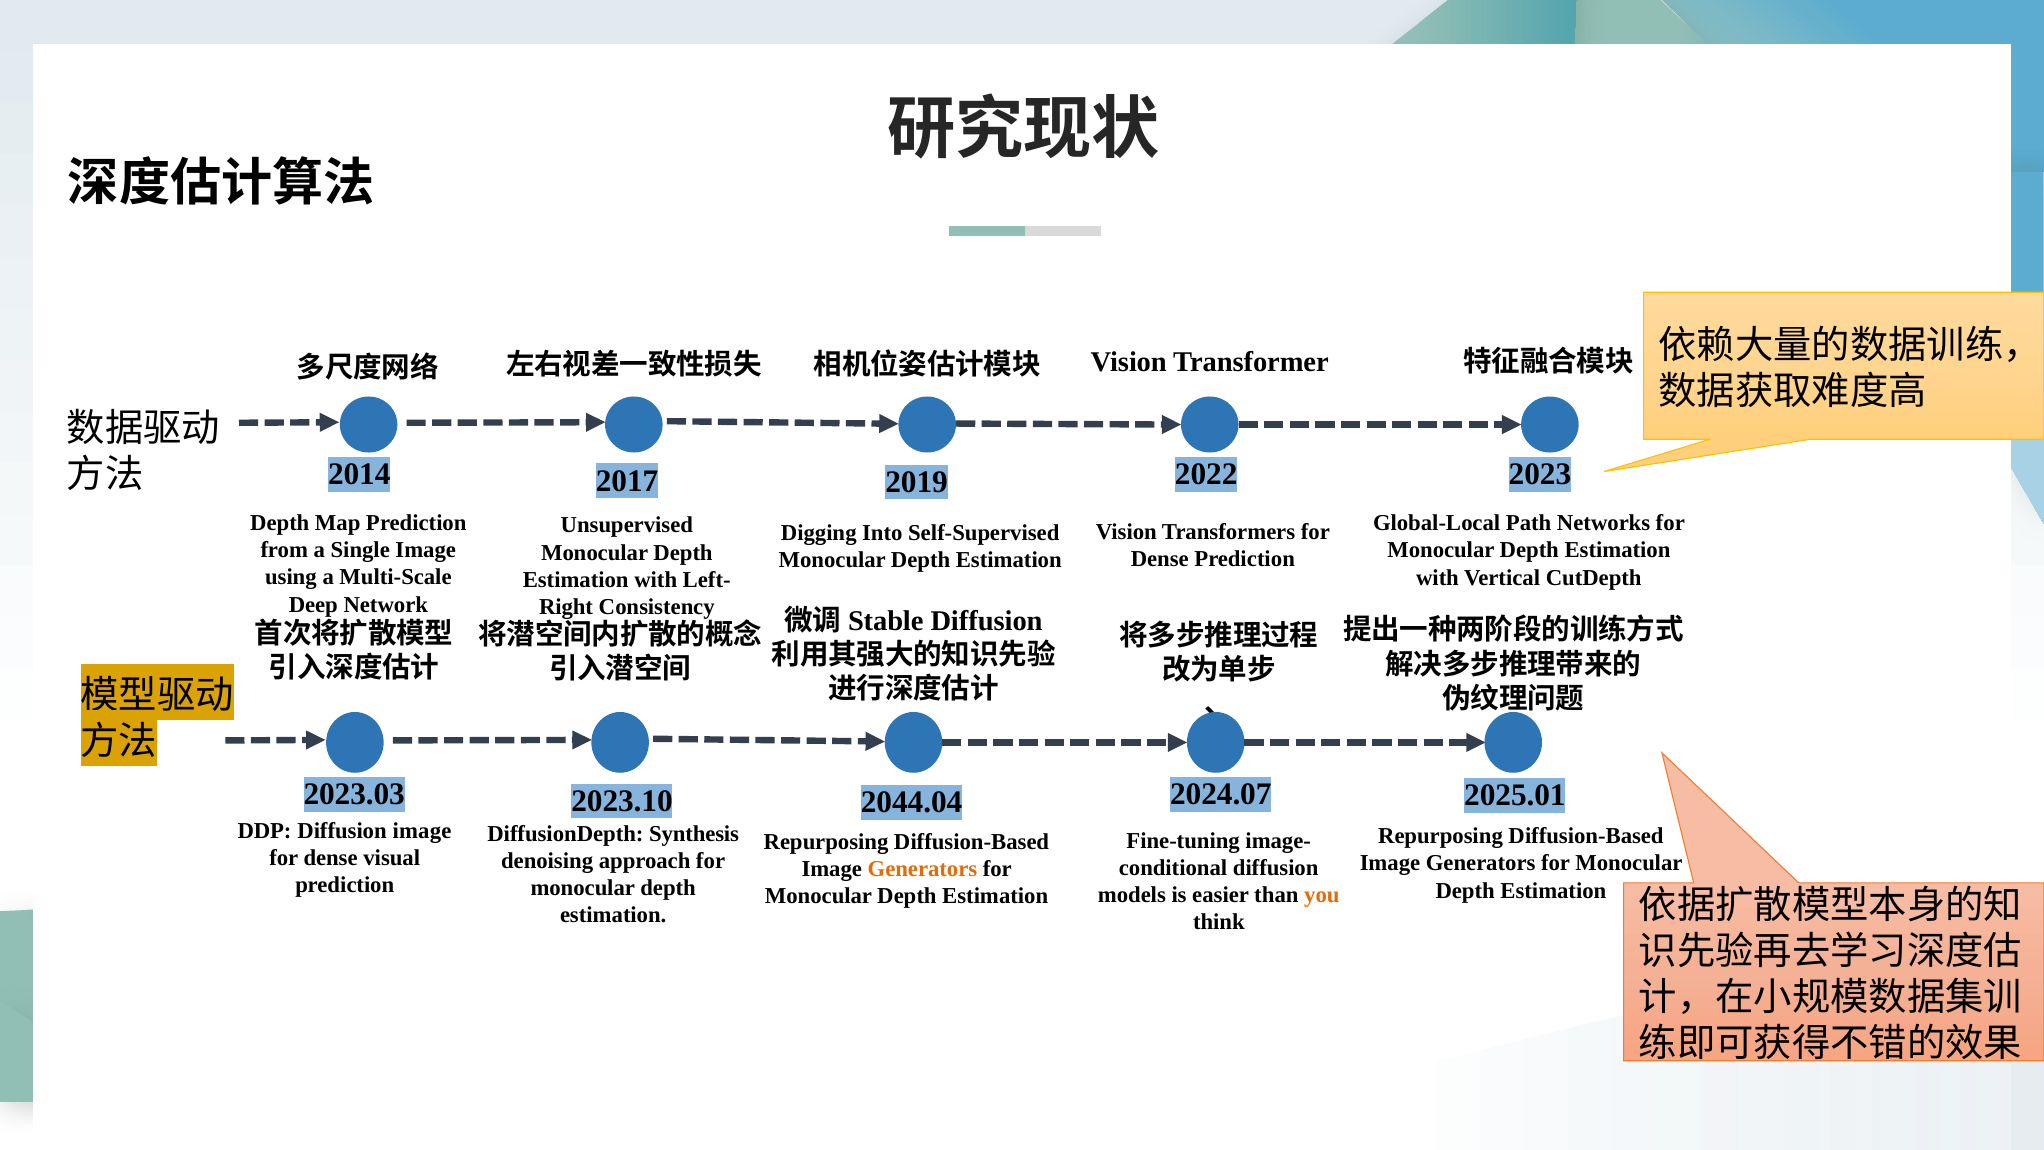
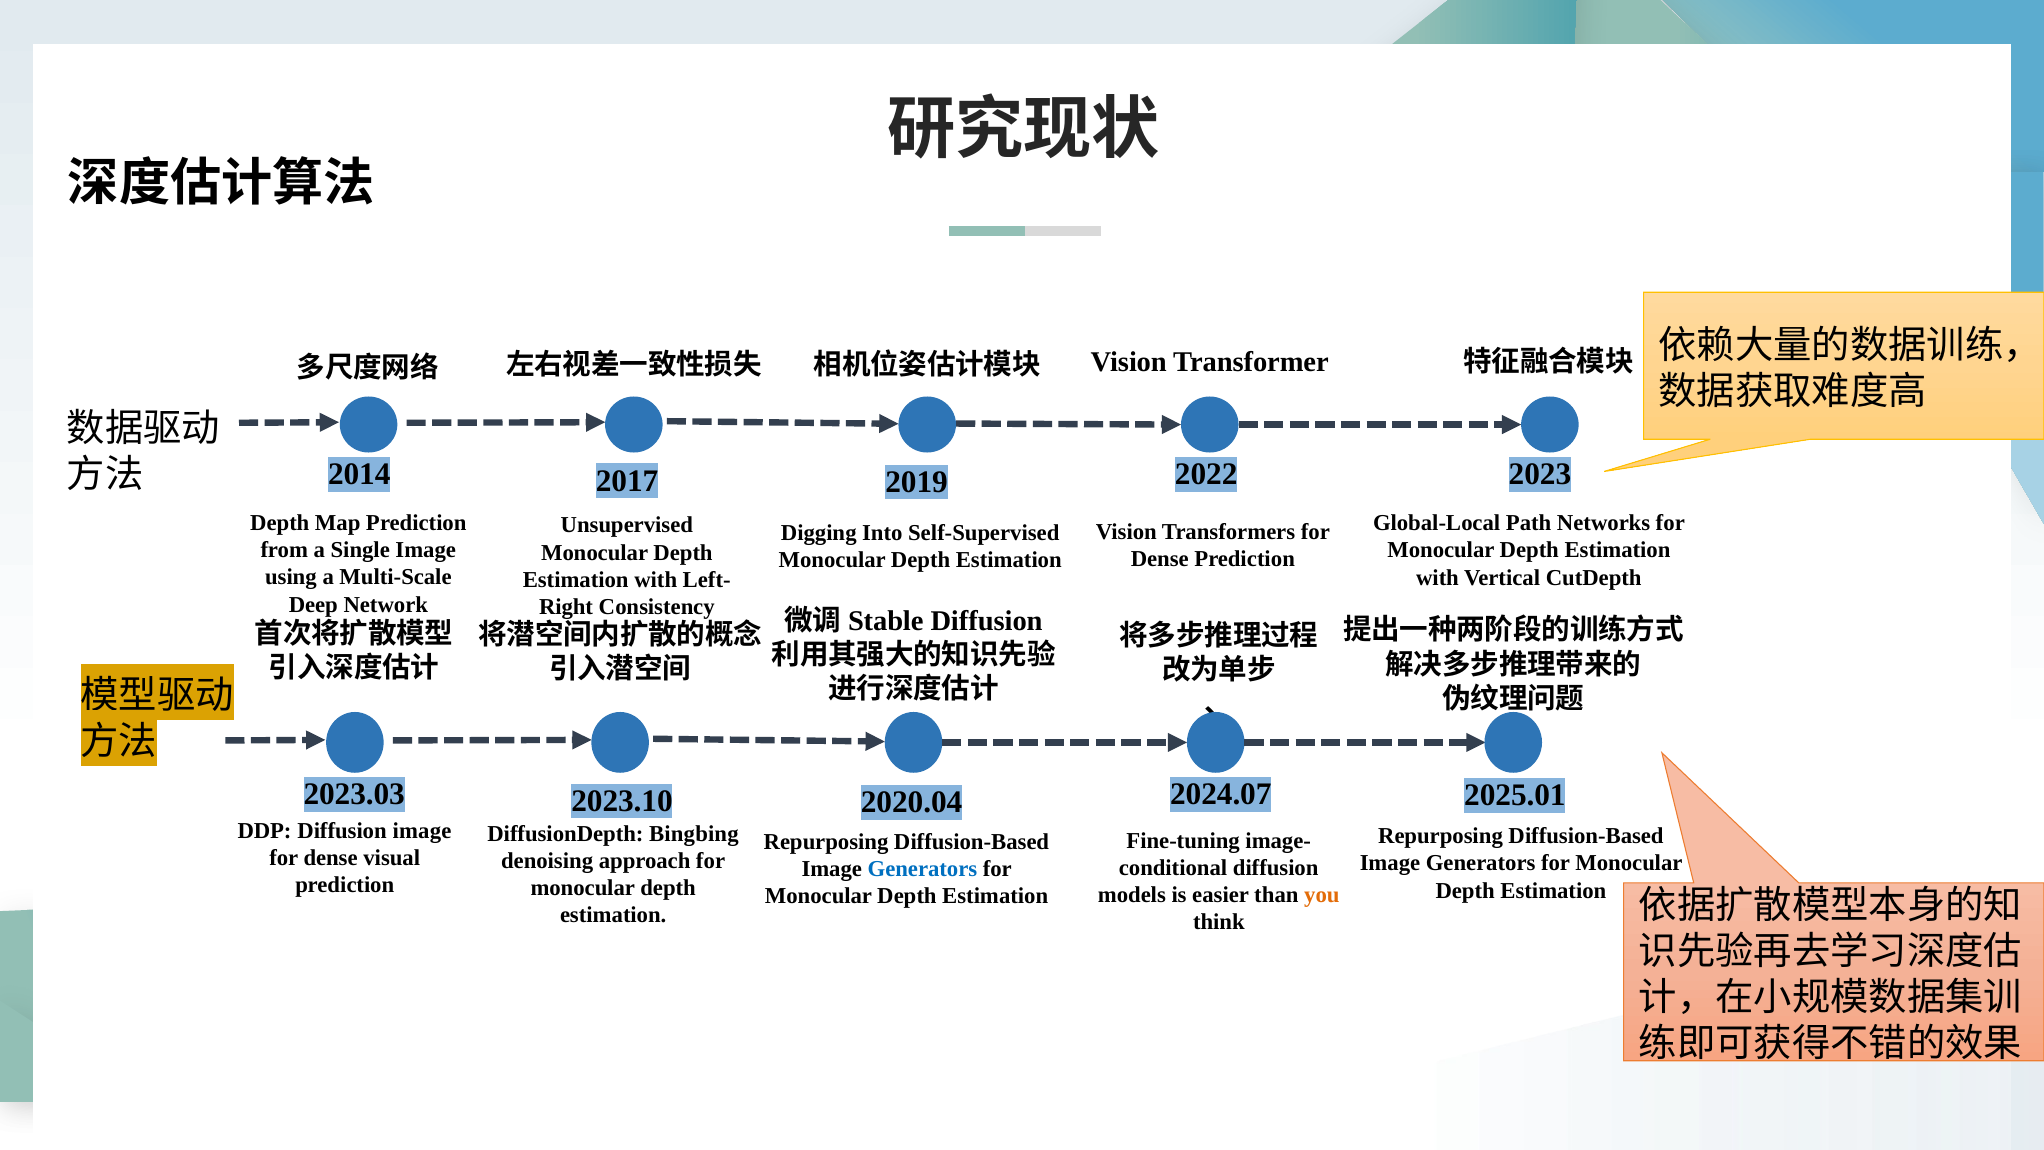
2044.04: 2044.04 -> 2020.04 (912, 802)
Synthesis: Synthesis -> Bingbing (694, 834)
Generators colour: orange -> blue (922, 869)
